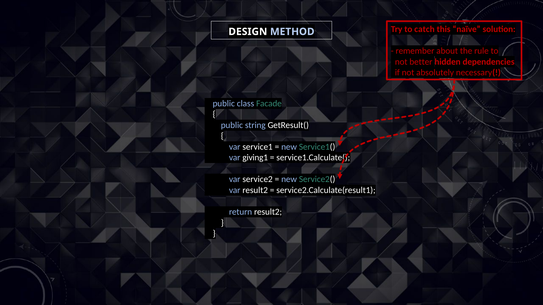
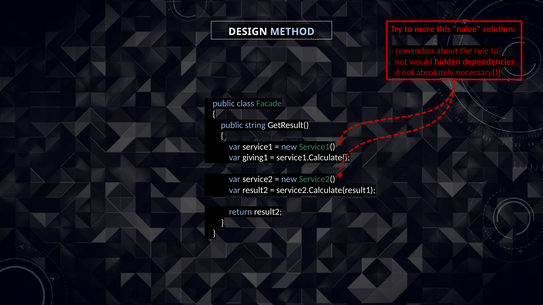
catch: catch -> more (424, 29)
better: better -> would (421, 62)
